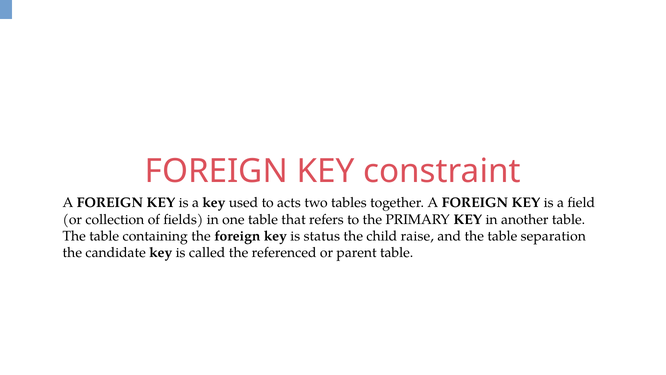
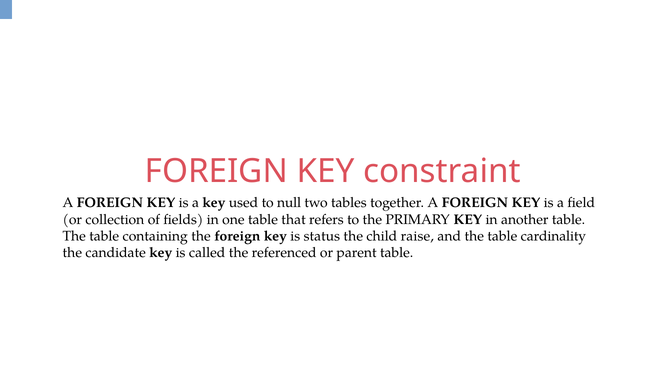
acts: acts -> null (289, 203)
separation: separation -> cardinality (553, 236)
